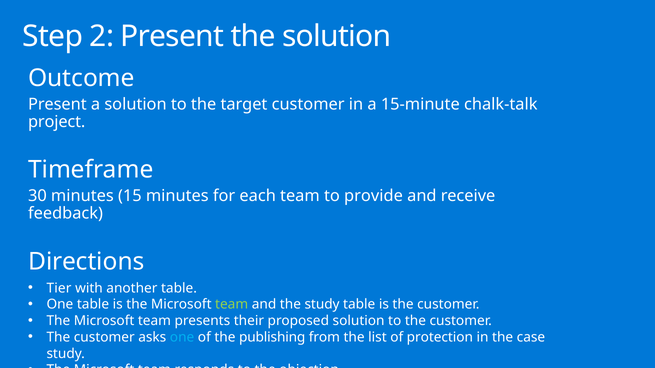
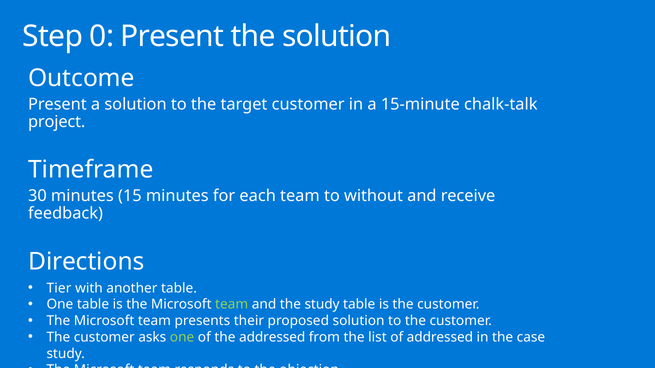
2: 2 -> 0 (102, 37)
provide: provide -> without (374, 196)
one colour: light blue -> light green (182, 338)
the publishing: publishing -> addressed (272, 338)
of protection: protection -> addressed (440, 338)
